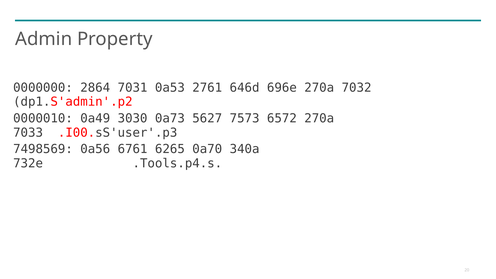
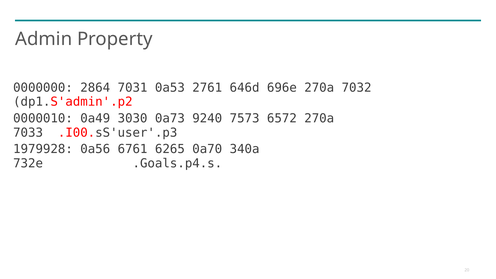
5627: 5627 -> 9240 (207, 119)
7498569: 7498569 -> 1979928 (43, 149)
.Tools.p4.s: .Tools.p4.s -> .Goals.p4.s (177, 163)
